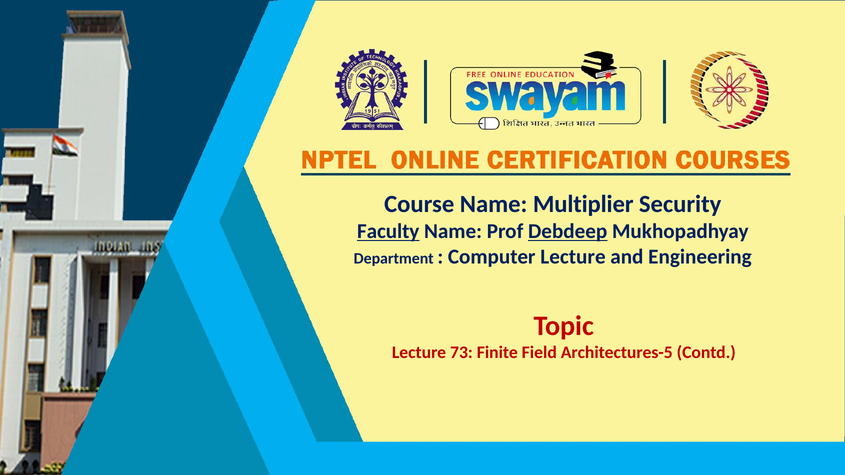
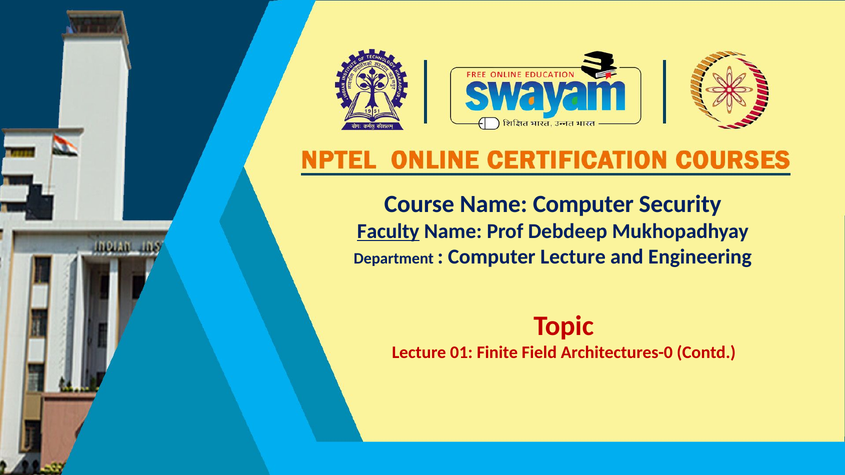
Name Multiplier: Multiplier -> Computer (583, 204)
Debdeep underline: present -> none (568, 232)
73: 73 -> 01 (461, 353)
Architectures-5: Architectures-5 -> Architectures-0 (617, 353)
